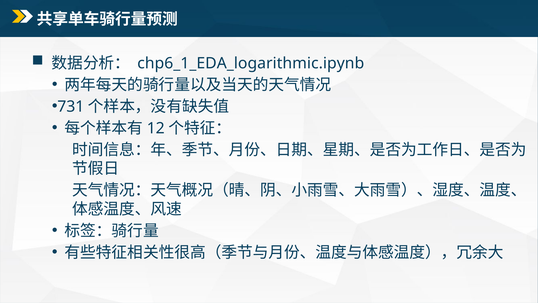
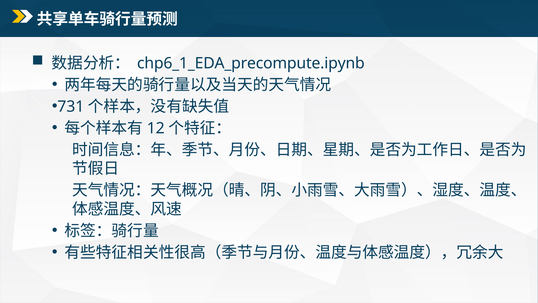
chp6_1_EDA_logarithmic.ipynb: chp6_1_EDA_logarithmic.ipynb -> chp6_1_EDA_precompute.ipynb (251, 63)
